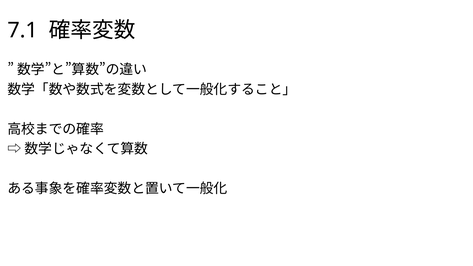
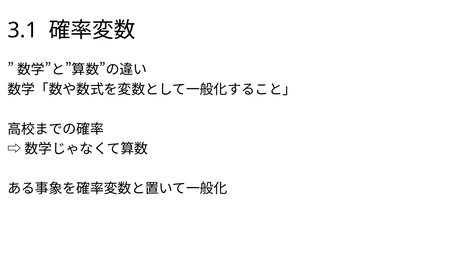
7.1: 7.1 -> 3.1 (23, 30)
